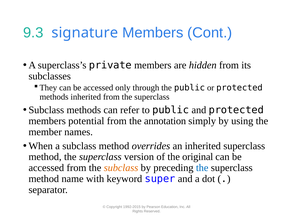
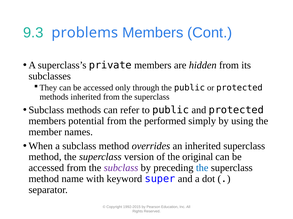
signature: signature -> problems (85, 33)
annotation: annotation -> performed (165, 121)
subclass colour: orange -> purple (121, 168)
